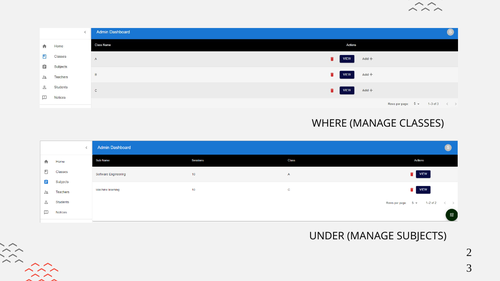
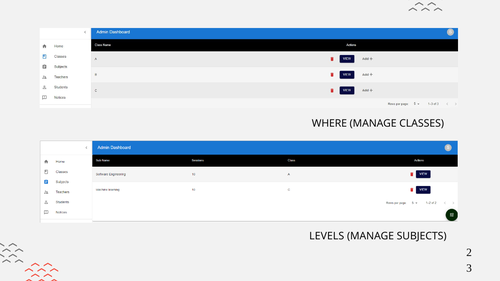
UNDER: UNDER -> LEVELS (327, 236)
